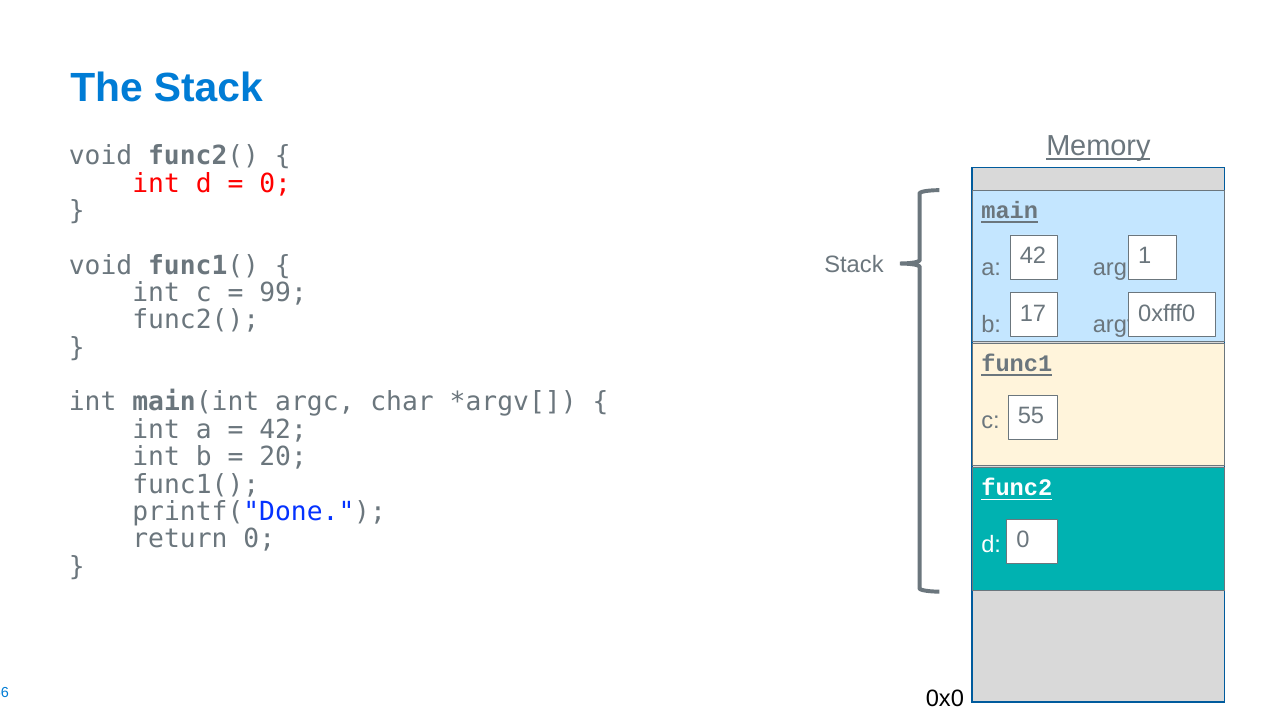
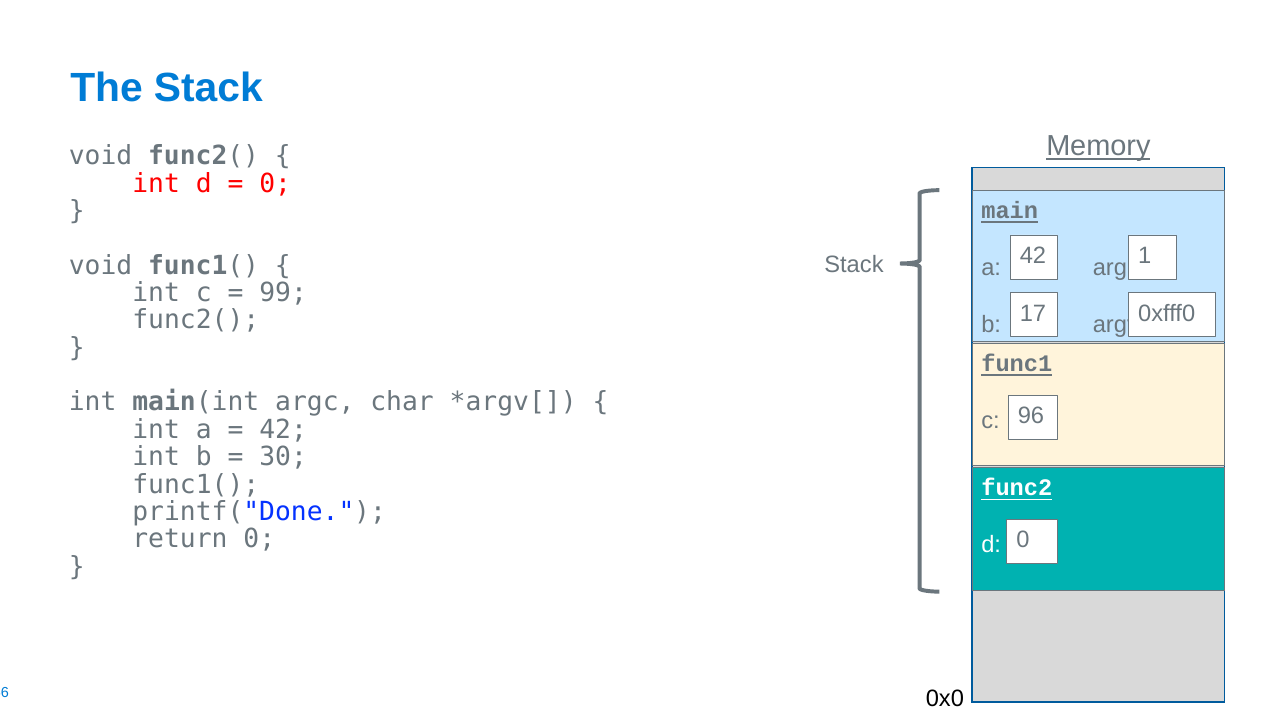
55: 55 -> 96 (1031, 416)
20: 20 -> 30 (283, 457)
